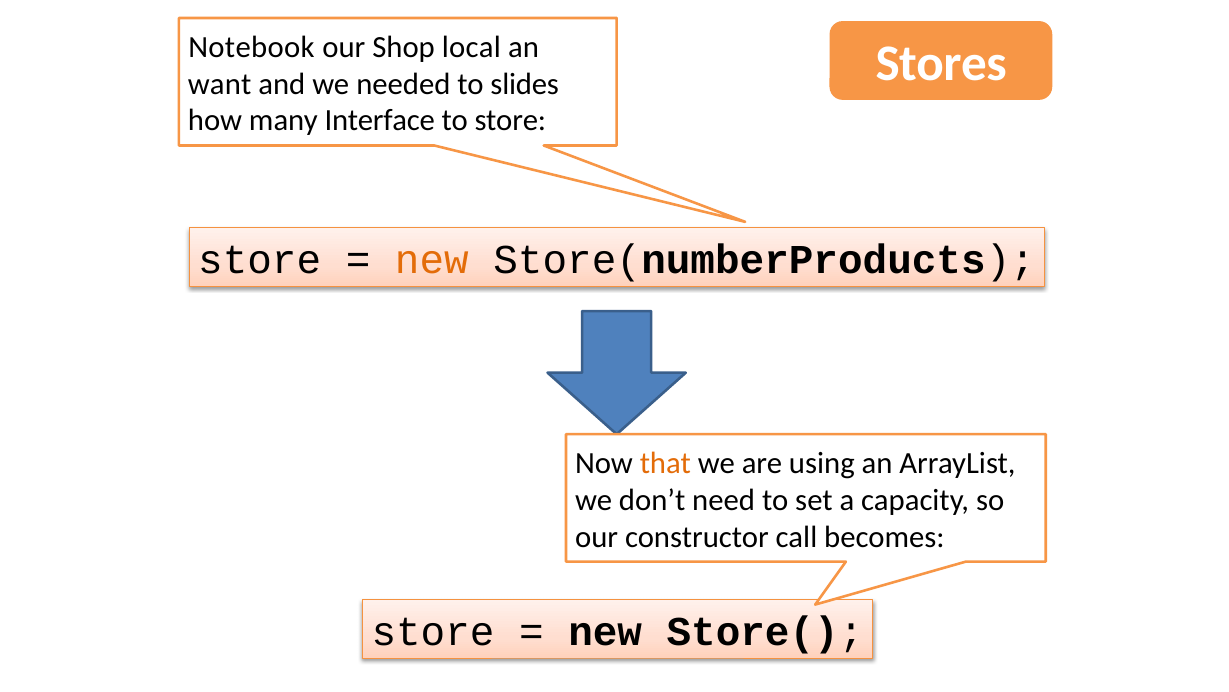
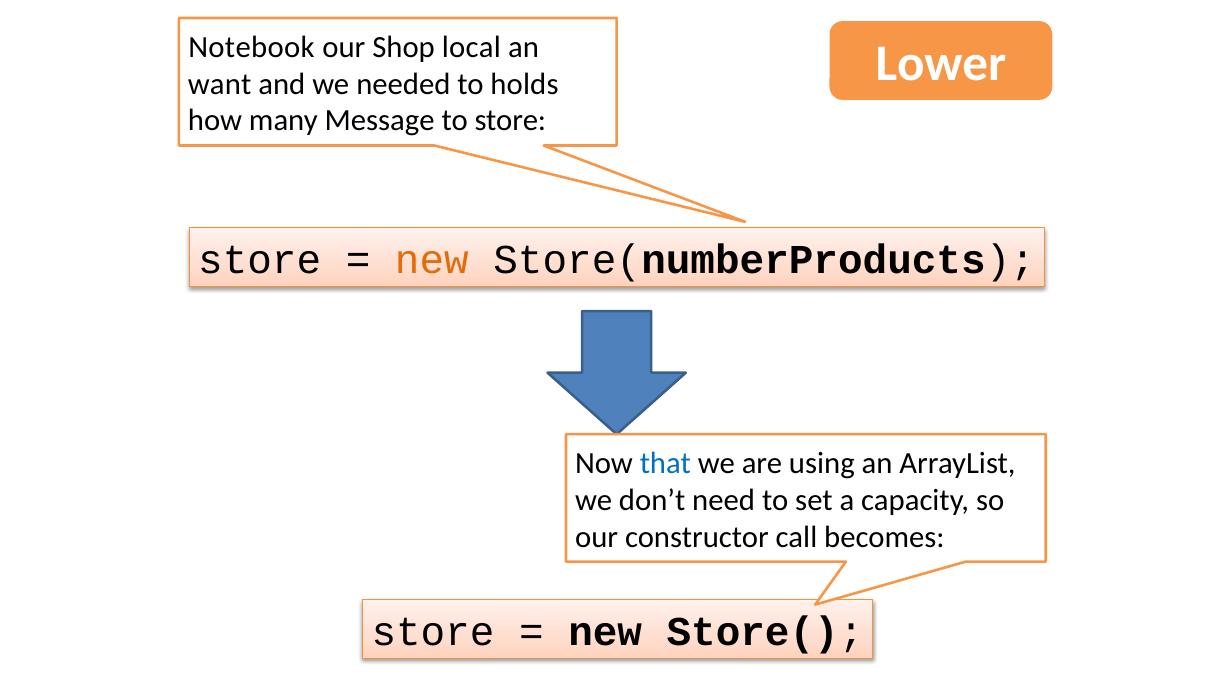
Stores: Stores -> Lower (941, 64)
slides: slides -> holds (524, 84)
Interface: Interface -> Message (380, 121)
that colour: orange -> blue (665, 463)
